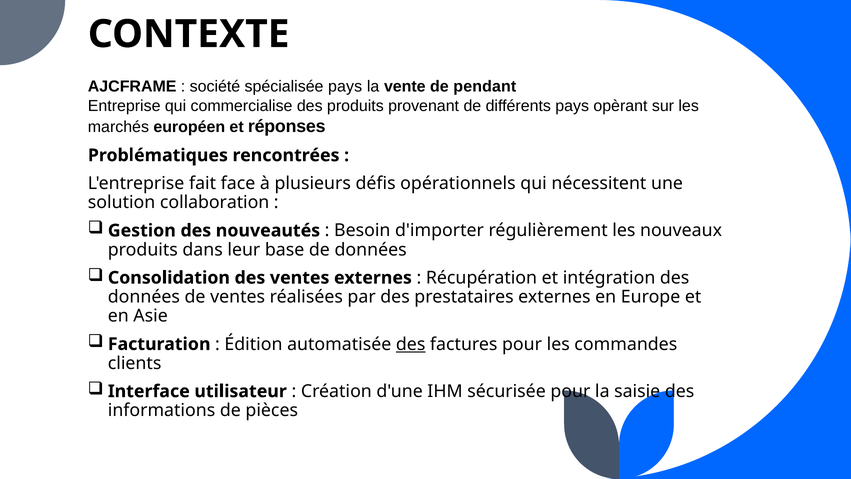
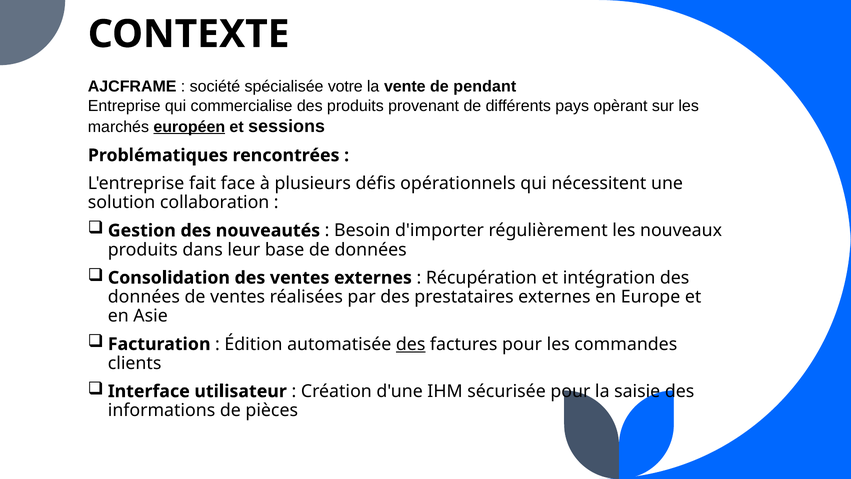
spécialisée pays: pays -> votre (345, 87)
européen underline: none -> present (189, 127)
réponses: réponses -> sessions (287, 126)
